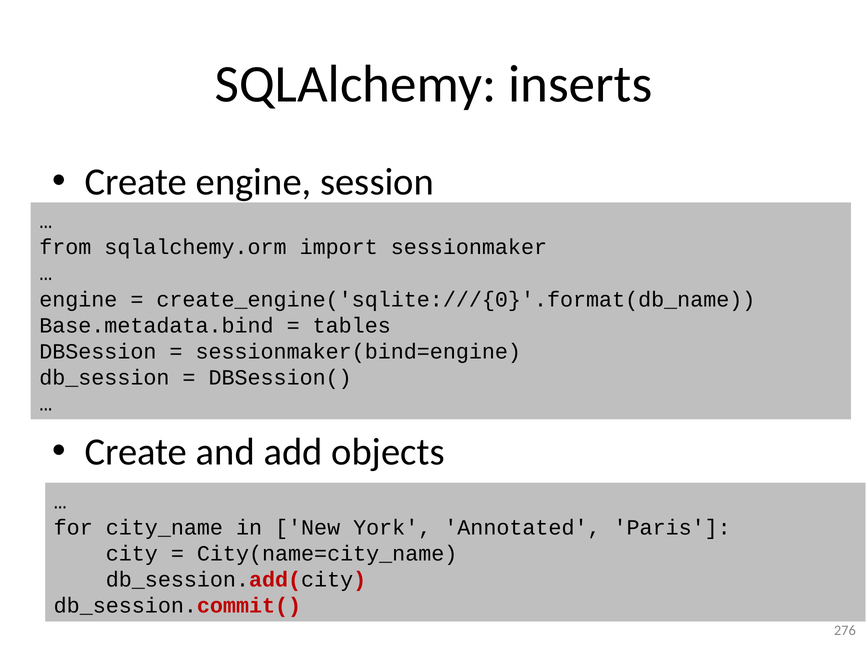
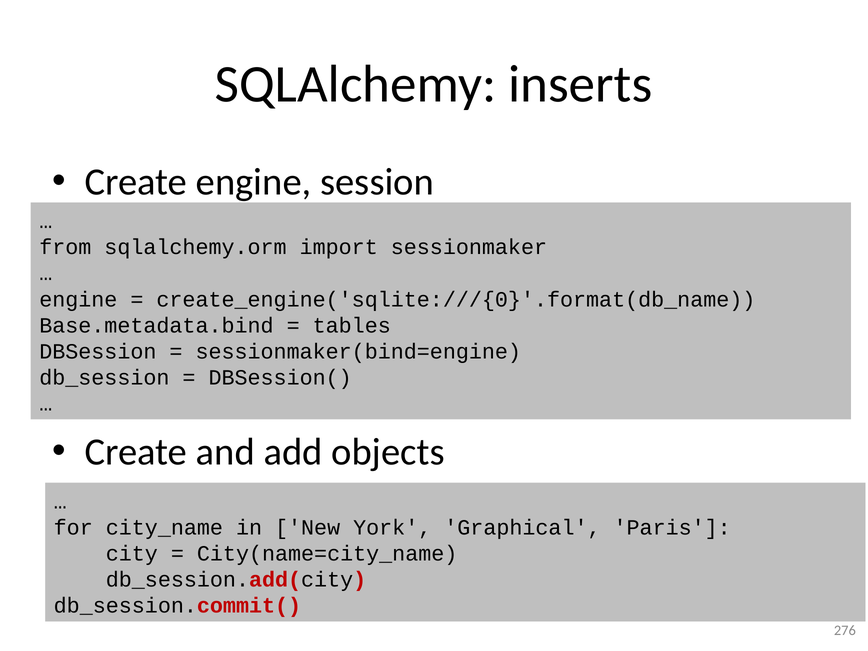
Annotated: Annotated -> Graphical (522, 528)
